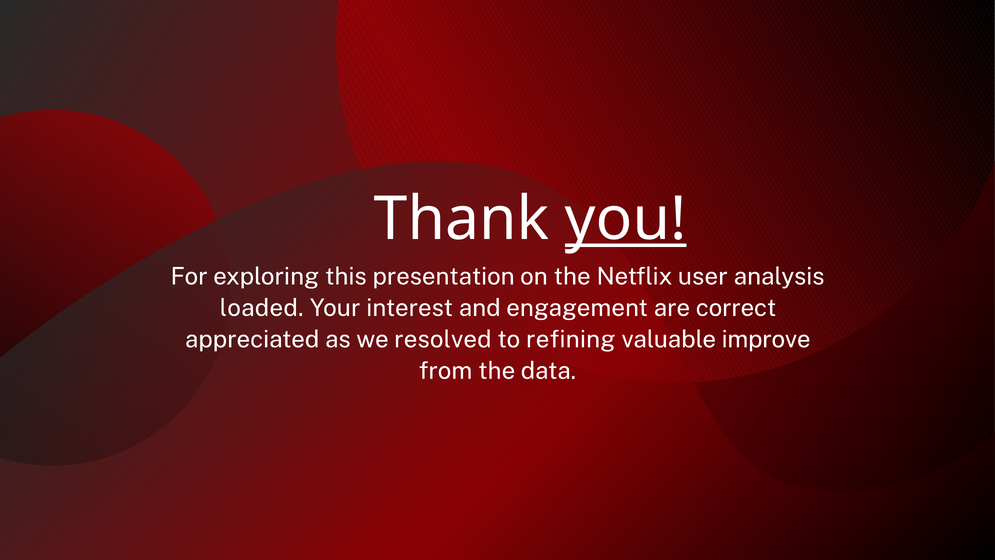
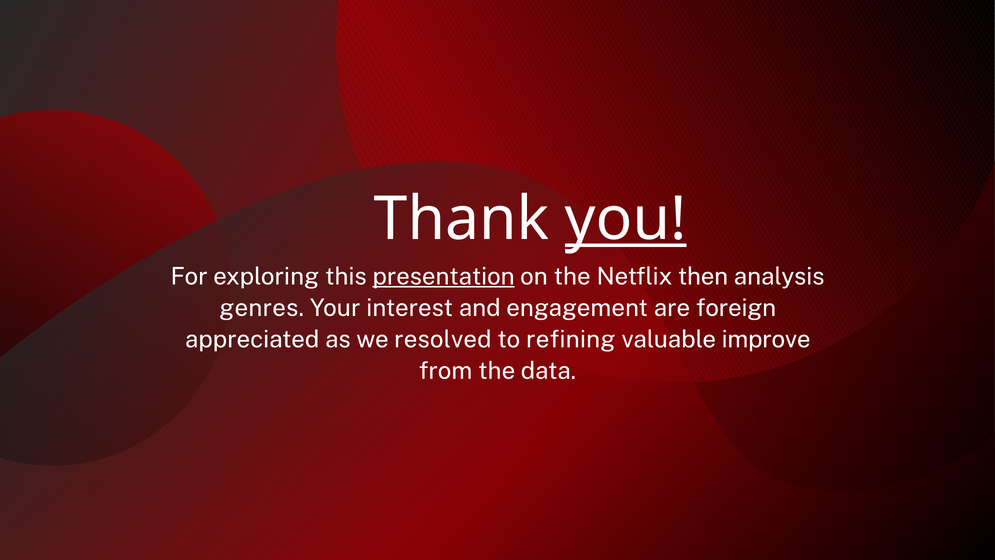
presentation underline: none -> present (444, 276)
user: user -> then (703, 276)
loaded: loaded -> genres (262, 308)
correct: correct -> foreign (736, 308)
